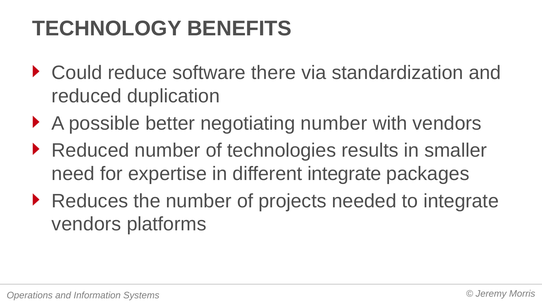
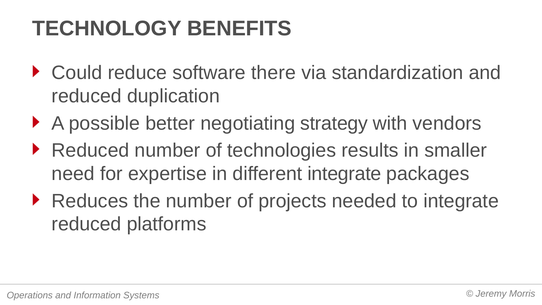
negotiating number: number -> strategy (334, 123)
vendors: vendors -> reduced (87, 224)
